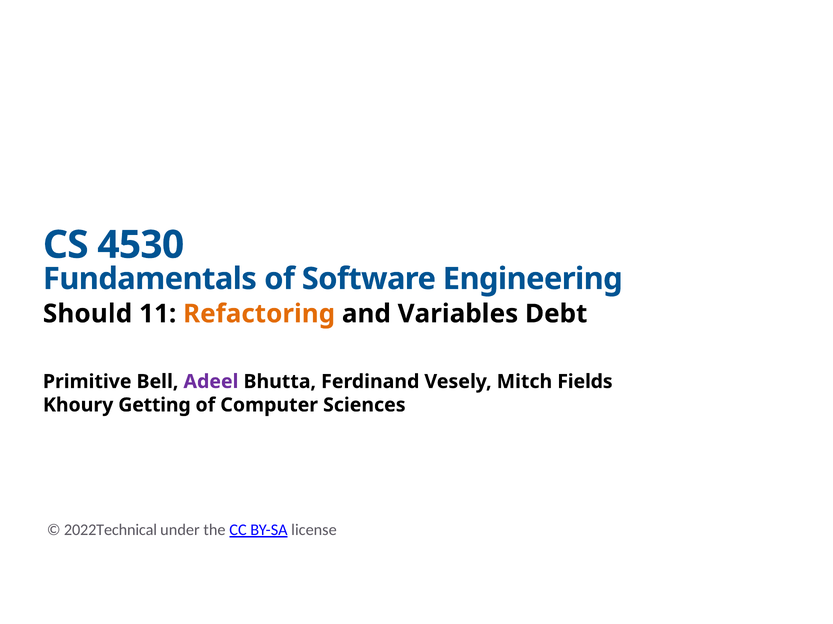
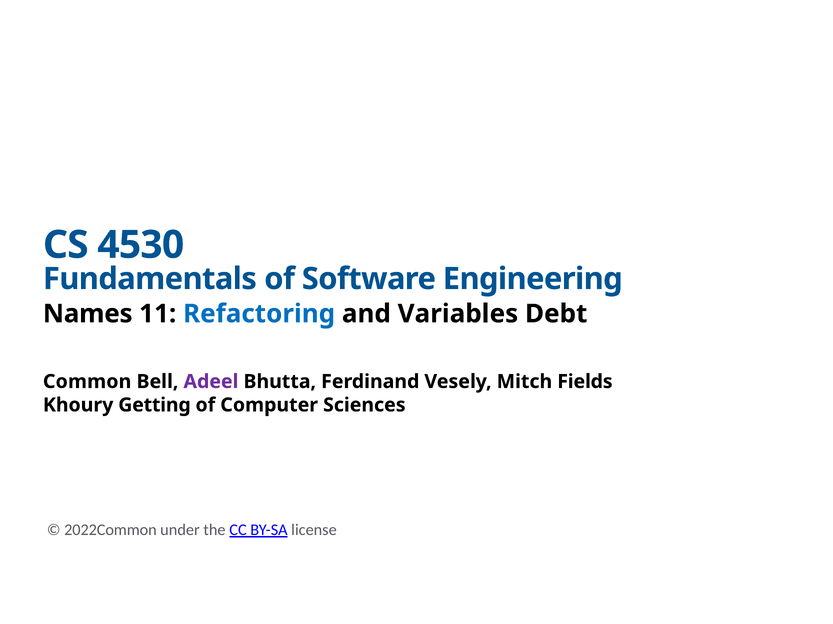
Should: Should -> Names (88, 314)
Refactoring colour: orange -> blue (259, 314)
Primitive: Primitive -> Common (87, 382)
2022Technical: 2022Technical -> 2022Common (110, 530)
